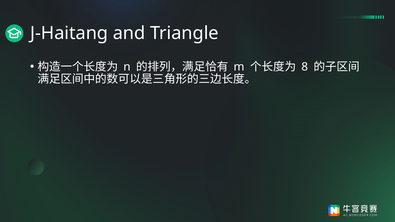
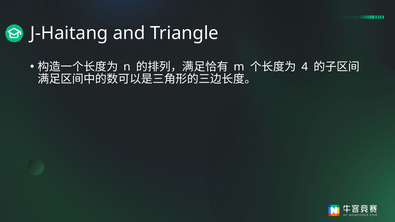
8: 8 -> 4 (305, 67)
